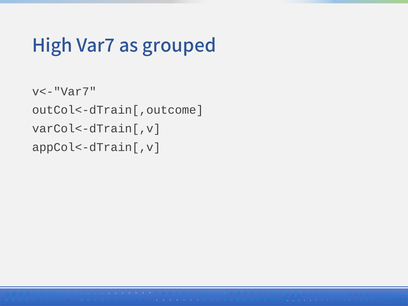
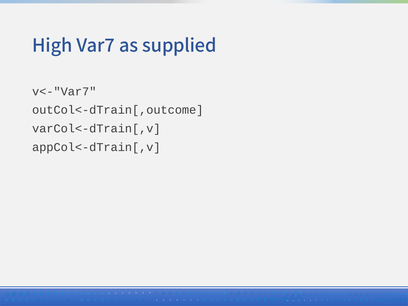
grouped: grouped -> supplied (179, 46)
